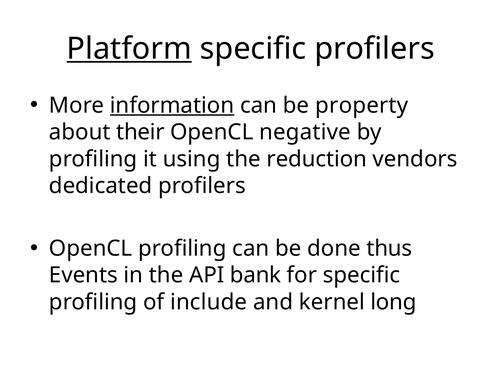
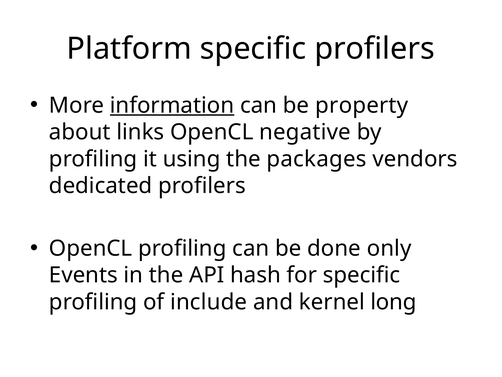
Platform underline: present -> none (129, 49)
their: their -> links (140, 132)
reduction: reduction -> packages (317, 159)
thus: thus -> only (389, 248)
bank: bank -> hash (256, 275)
